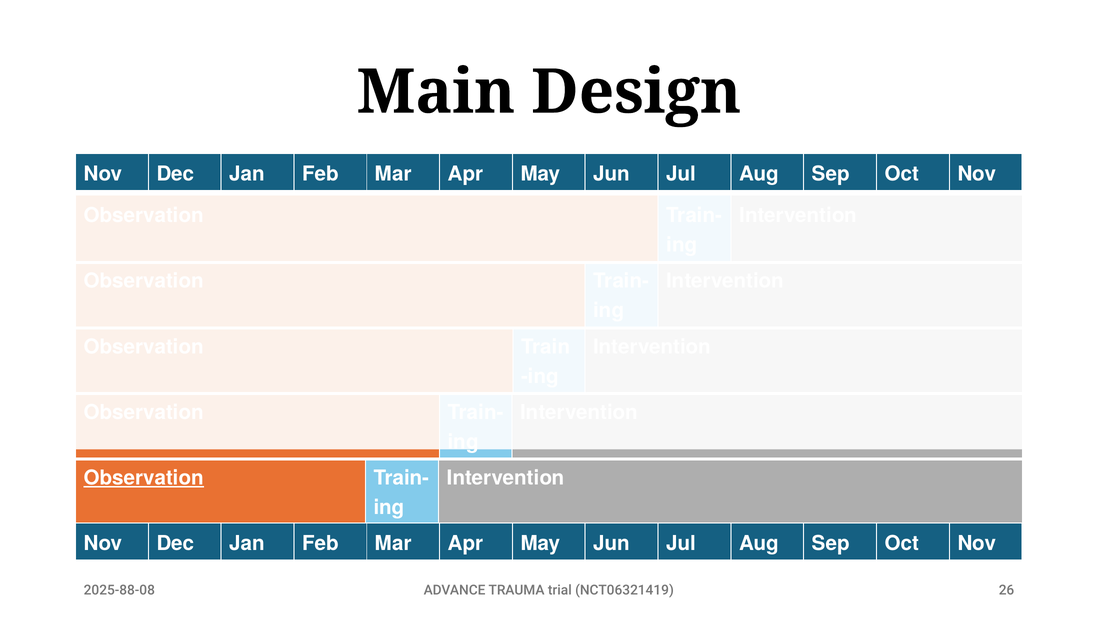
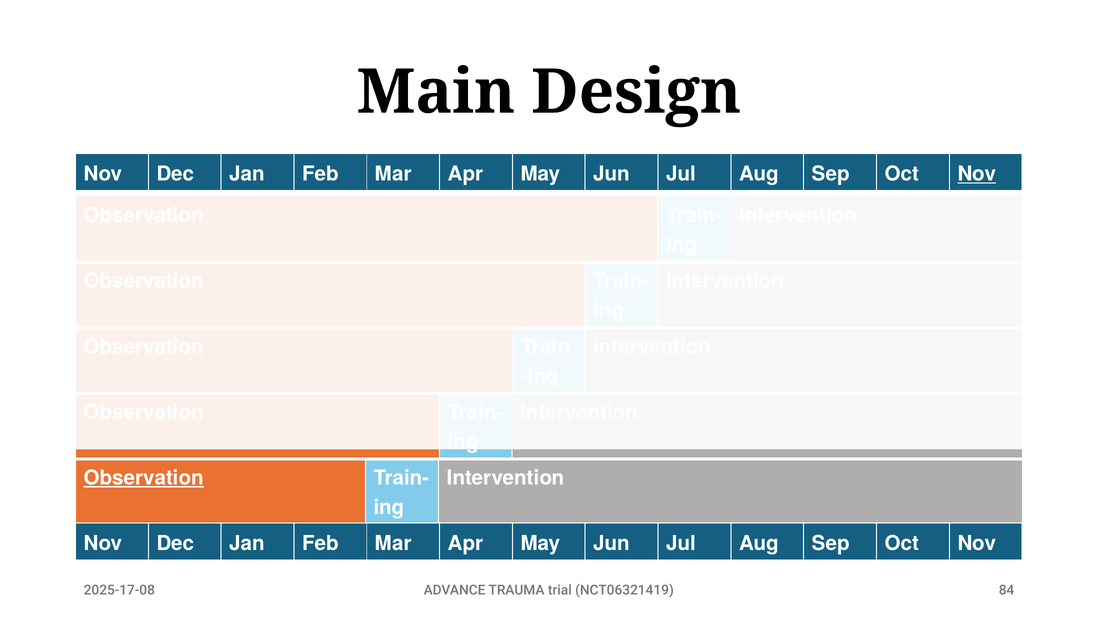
Nov underline: none -> present (977, 174)
2025-88-08: 2025-88-08 -> 2025-17-08 (119, 590)
26: 26 -> 84 (1007, 590)
